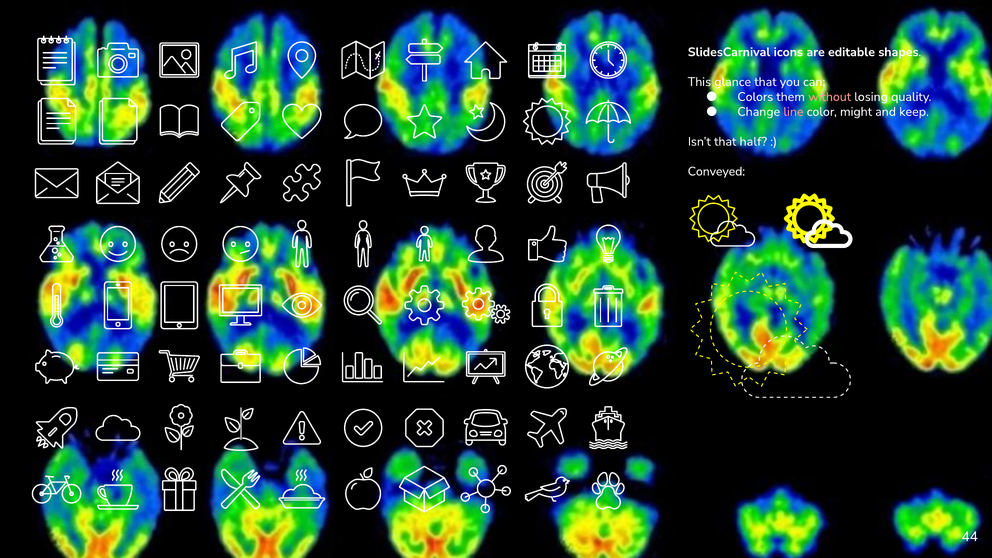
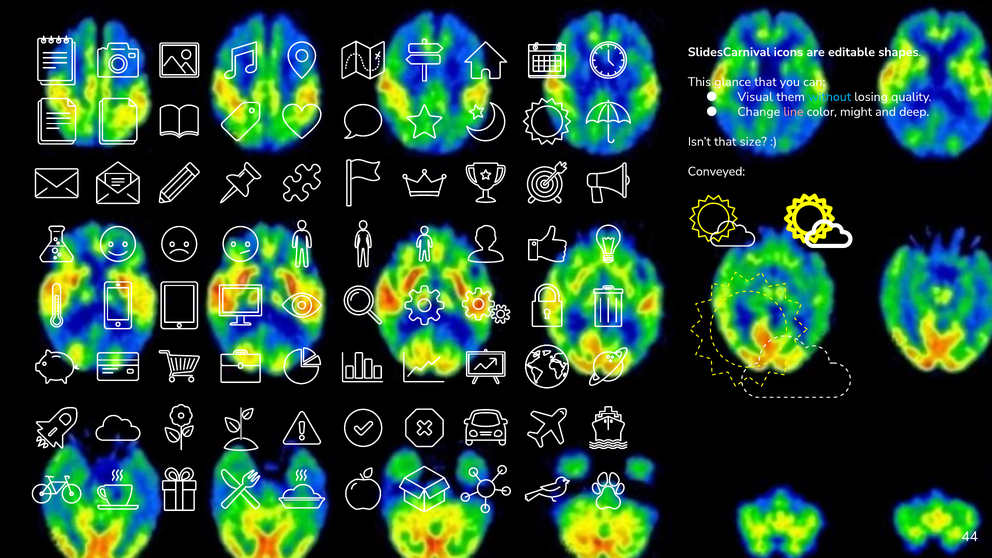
Colors: Colors -> Visual (755, 97)
without colour: pink -> light blue (830, 97)
keep: keep -> deep (914, 112)
half: half -> size (753, 142)
